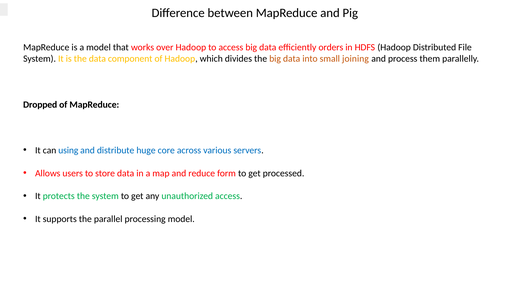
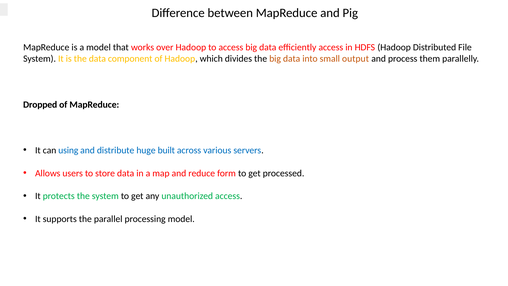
efficiently orders: orders -> access (331, 47)
joining: joining -> output (356, 59)
core: core -> built (166, 150)
